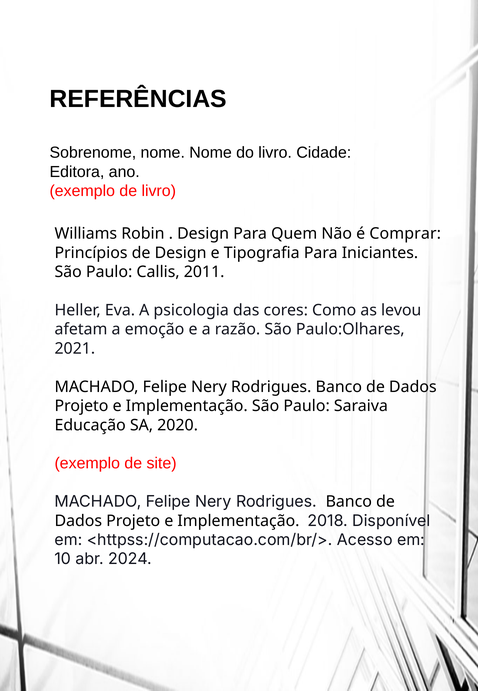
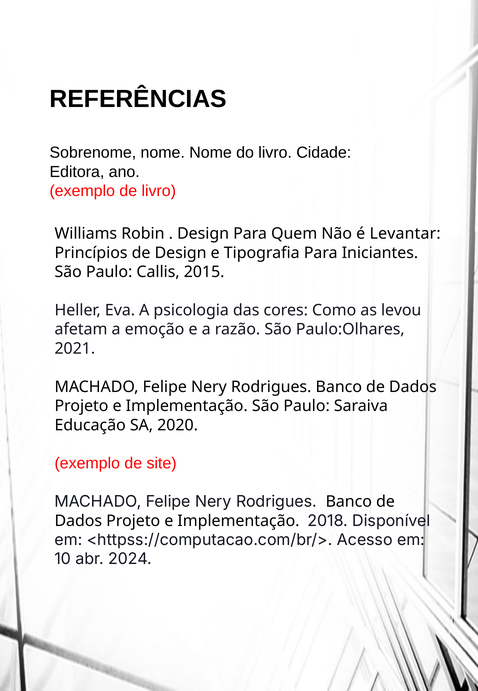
Comprar: Comprar -> Levantar (405, 234)
2011: 2011 -> 2015 (204, 272)
